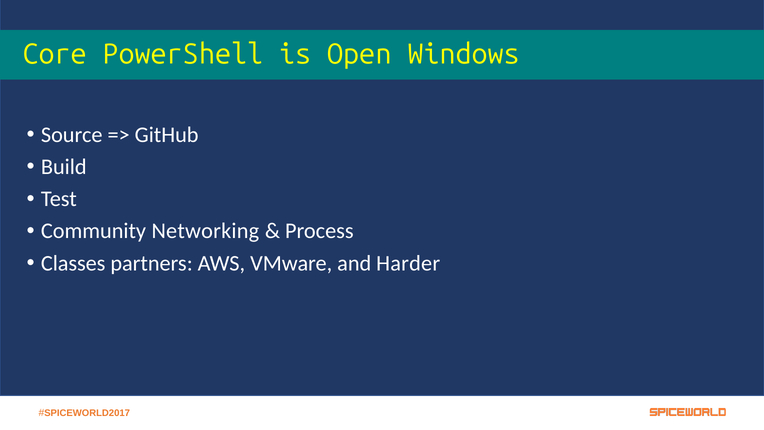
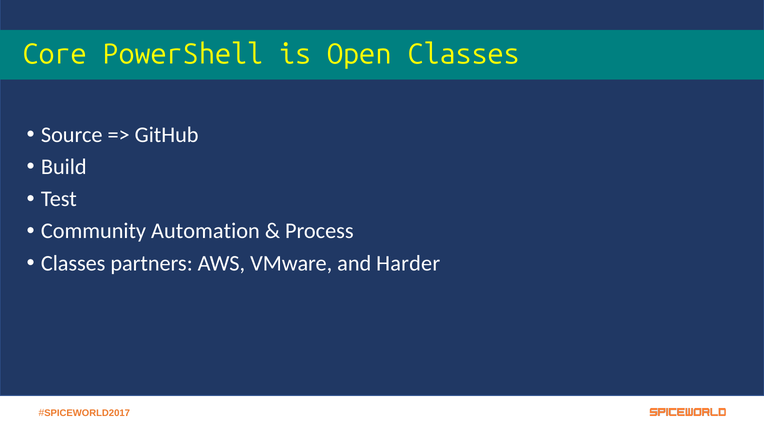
Open Windows: Windows -> Classes (464, 54)
Networking: Networking -> Automation (205, 231)
